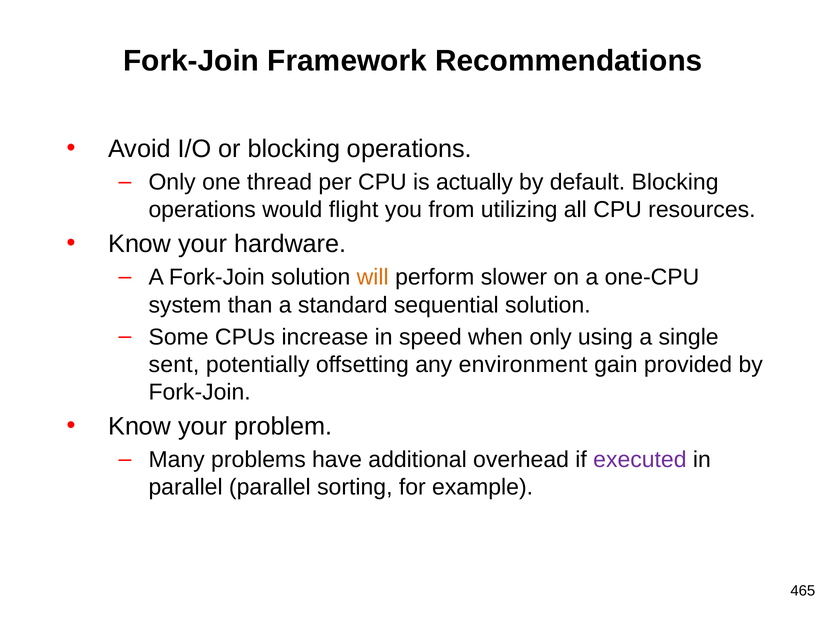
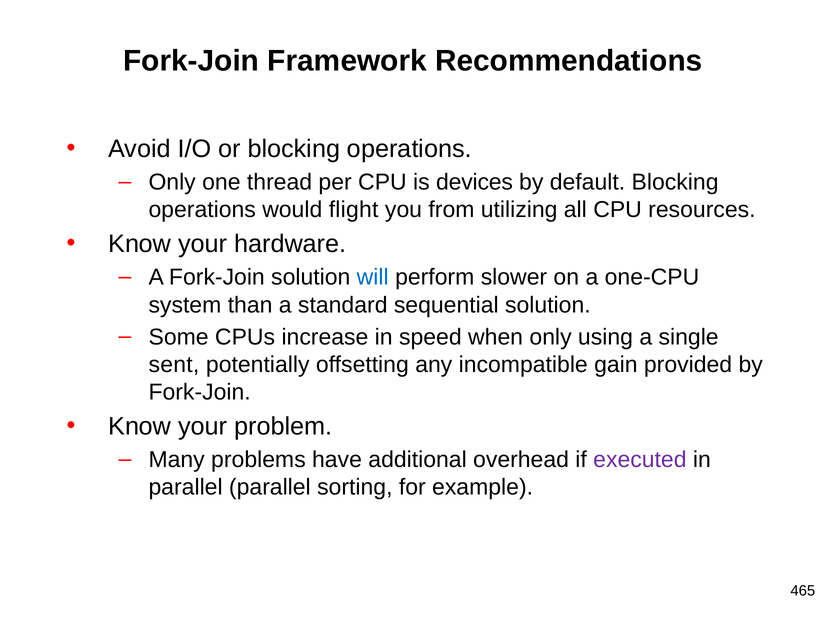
actually: actually -> devices (474, 182)
will colour: orange -> blue (373, 278)
environment: environment -> incompatible (523, 365)
